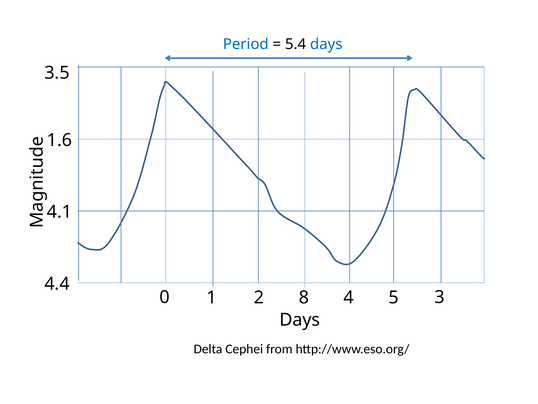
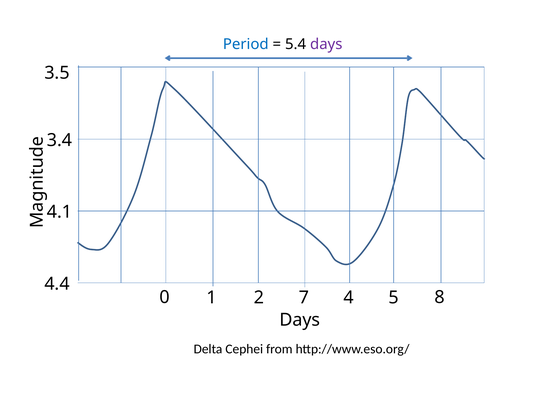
days colour: blue -> purple (326, 44)
1.6: 1.6 -> 3.4 (59, 140)
8: 8 -> 7 (304, 297)
3: 3 -> 8 (440, 297)
